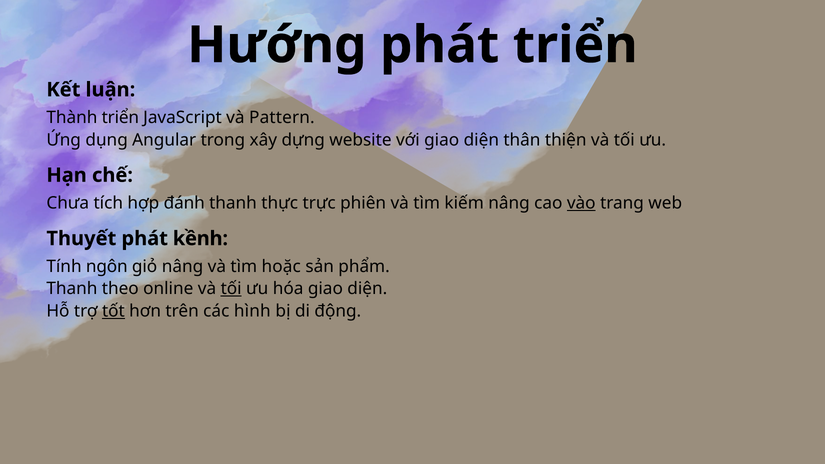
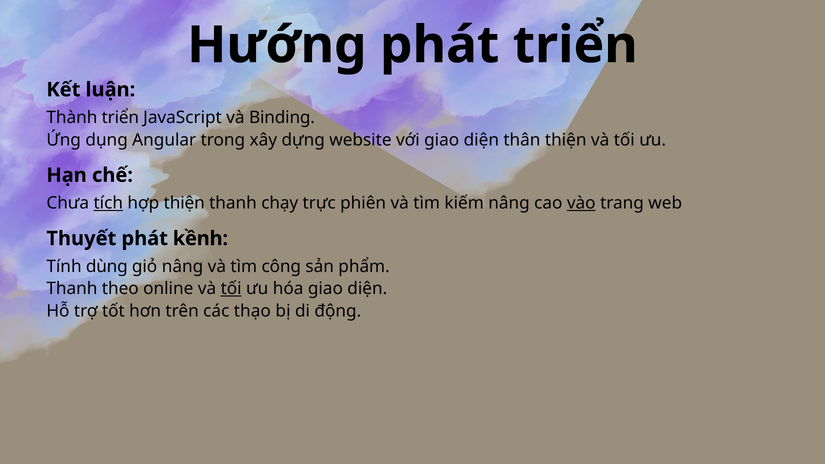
Pattern: Pattern -> Binding (282, 118)
tích underline: none -> present (108, 203)
hợp đánh: đánh -> thiện (184, 203)
thực: thực -> chạy (280, 203)
ngôn: ngôn -> dùng (107, 266)
hoặc: hoặc -> công (281, 266)
tốt underline: present -> none (113, 311)
hình: hình -> thạo (252, 311)
